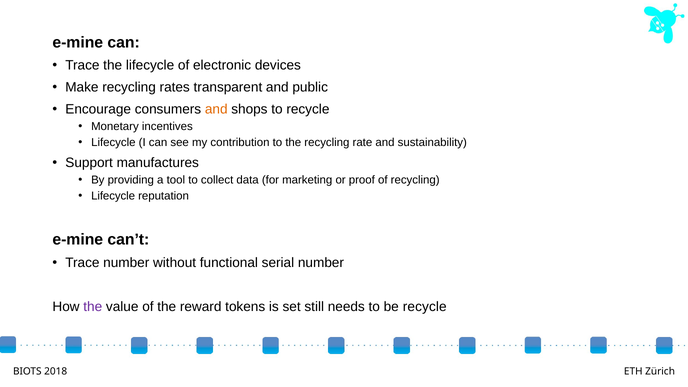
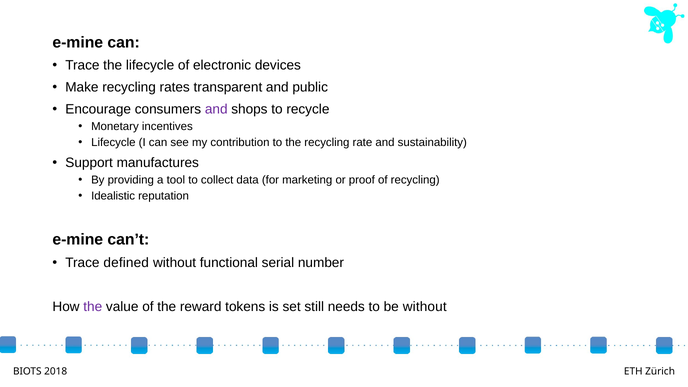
and colour: orange -> purple (216, 109)
Lifecycle: Lifecycle -> Idealistic (113, 196)
Trace number: number -> defined (126, 263)
be recycle: recycle -> without (425, 307)
